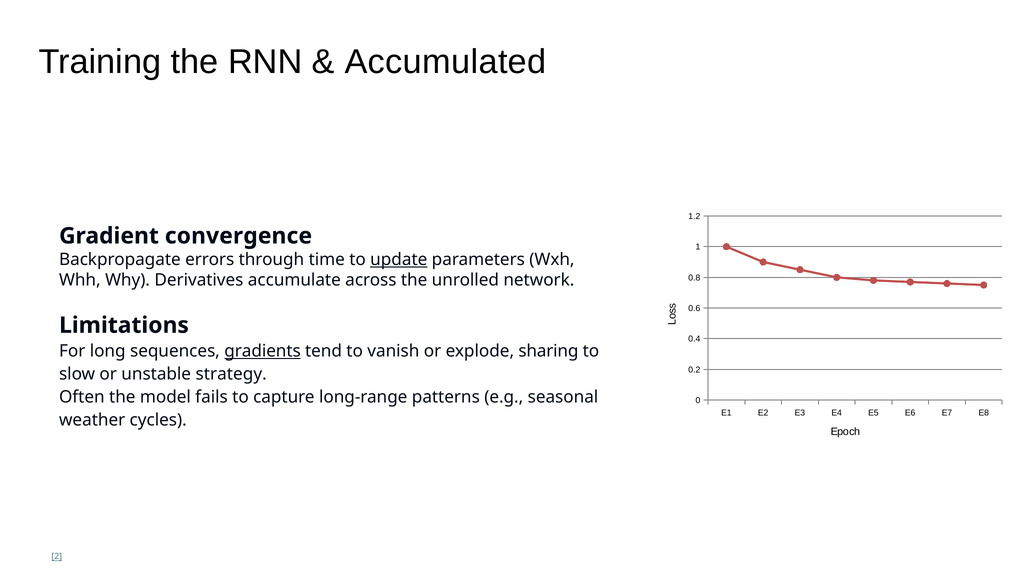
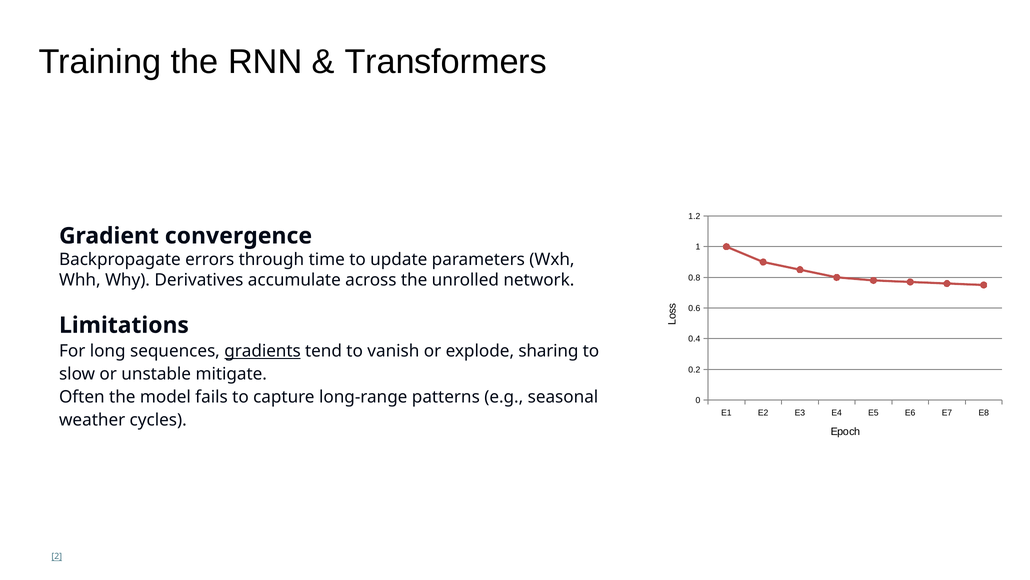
Accumulated: Accumulated -> Transformers (446, 62)
update underline: present -> none (399, 259)
strategy: strategy -> mitigate (231, 374)
